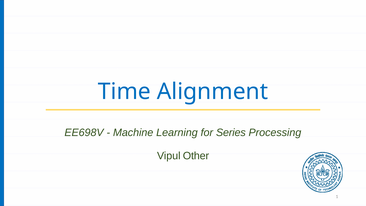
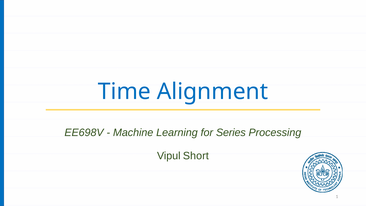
Other: Other -> Short (196, 156)
